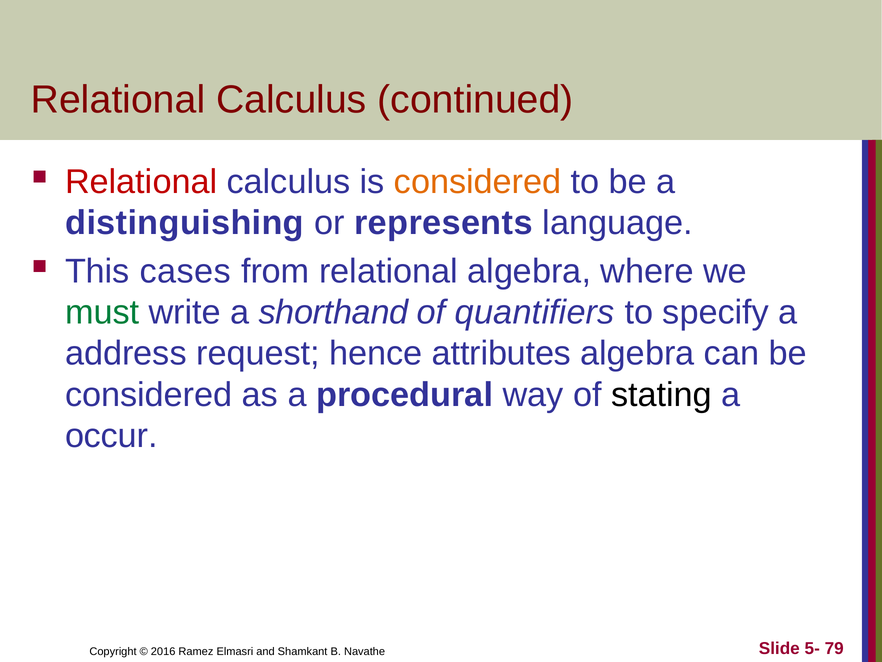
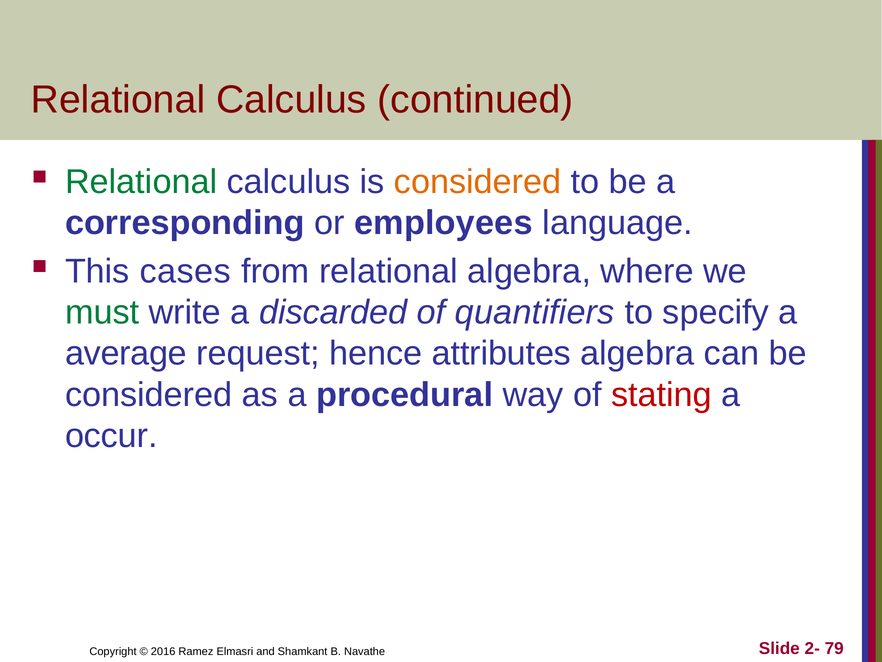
Relational colour: red -> green (141, 182)
distinguishing: distinguishing -> corresponding (185, 223)
represents: represents -> employees (443, 223)
shorthand: shorthand -> discarded (333, 312)
address: address -> average (126, 353)
stating colour: black -> red (661, 395)
5-: 5- -> 2- (812, 648)
